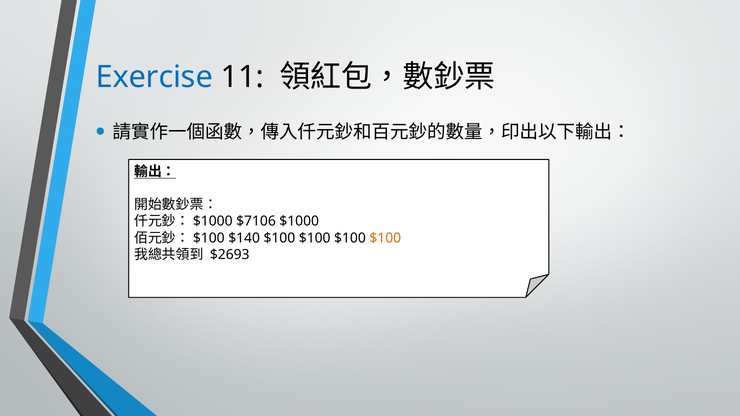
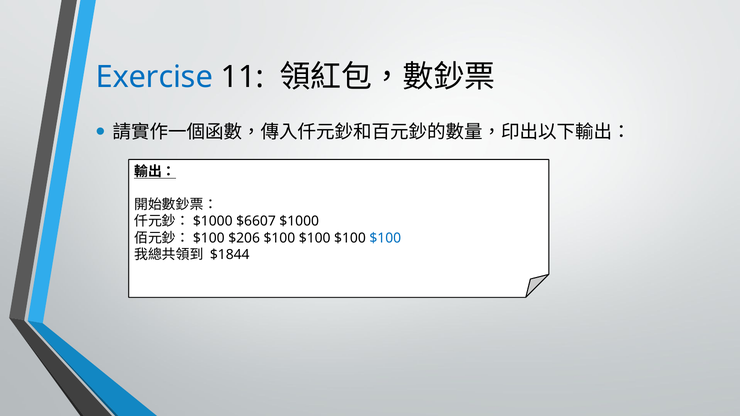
$7106: $7106 -> $6607 (256, 222)
$140: $140 -> $206 (244, 238)
$100 colour: orange -> blue (385, 238)
$2693: $2693 -> $1844 (230, 255)
